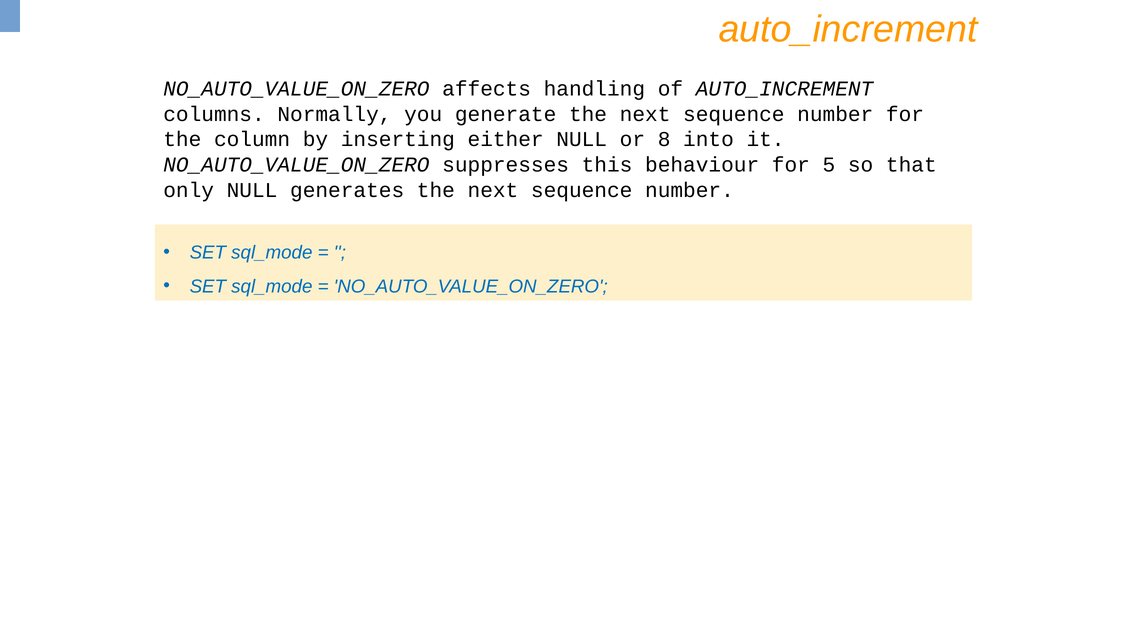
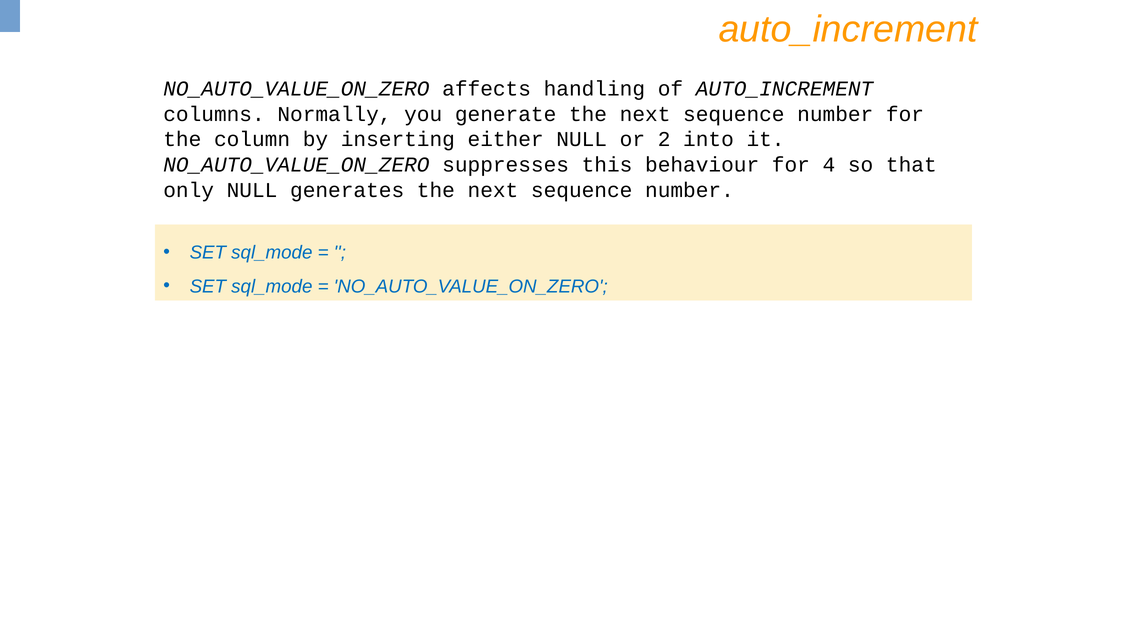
8: 8 -> 2 (664, 139)
5: 5 -> 4 (829, 165)
